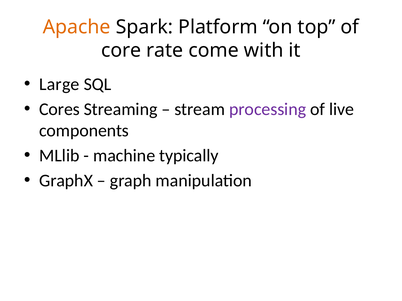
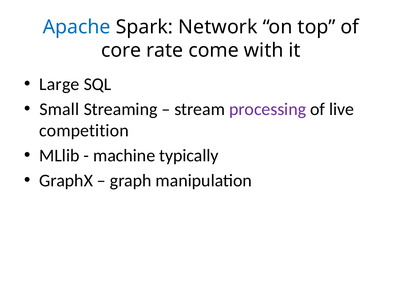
Apache colour: orange -> blue (77, 27)
Platform: Platform -> Network (218, 27)
Cores: Cores -> Small (59, 109)
components: components -> competition (84, 131)
